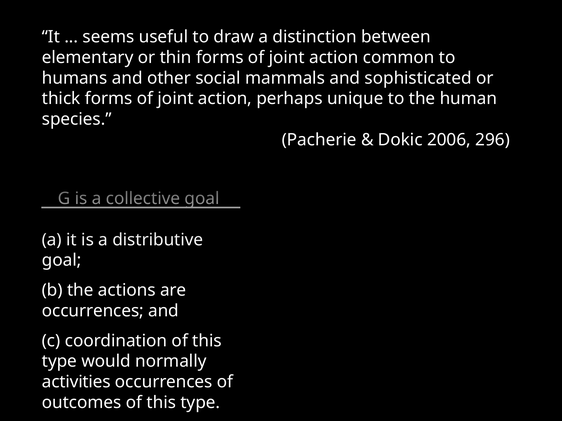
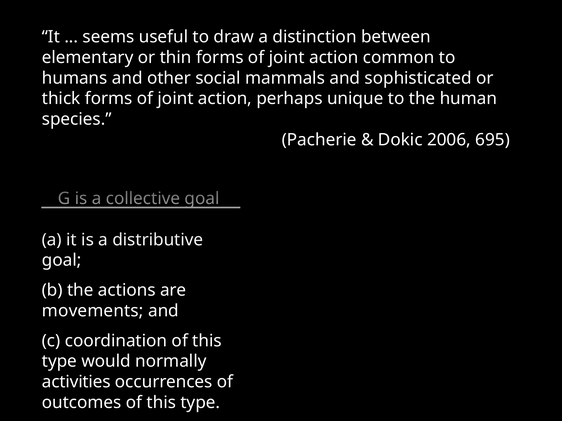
296: 296 -> 695 (493, 140)
occurrences: occurrences -> movements (93, 311)
